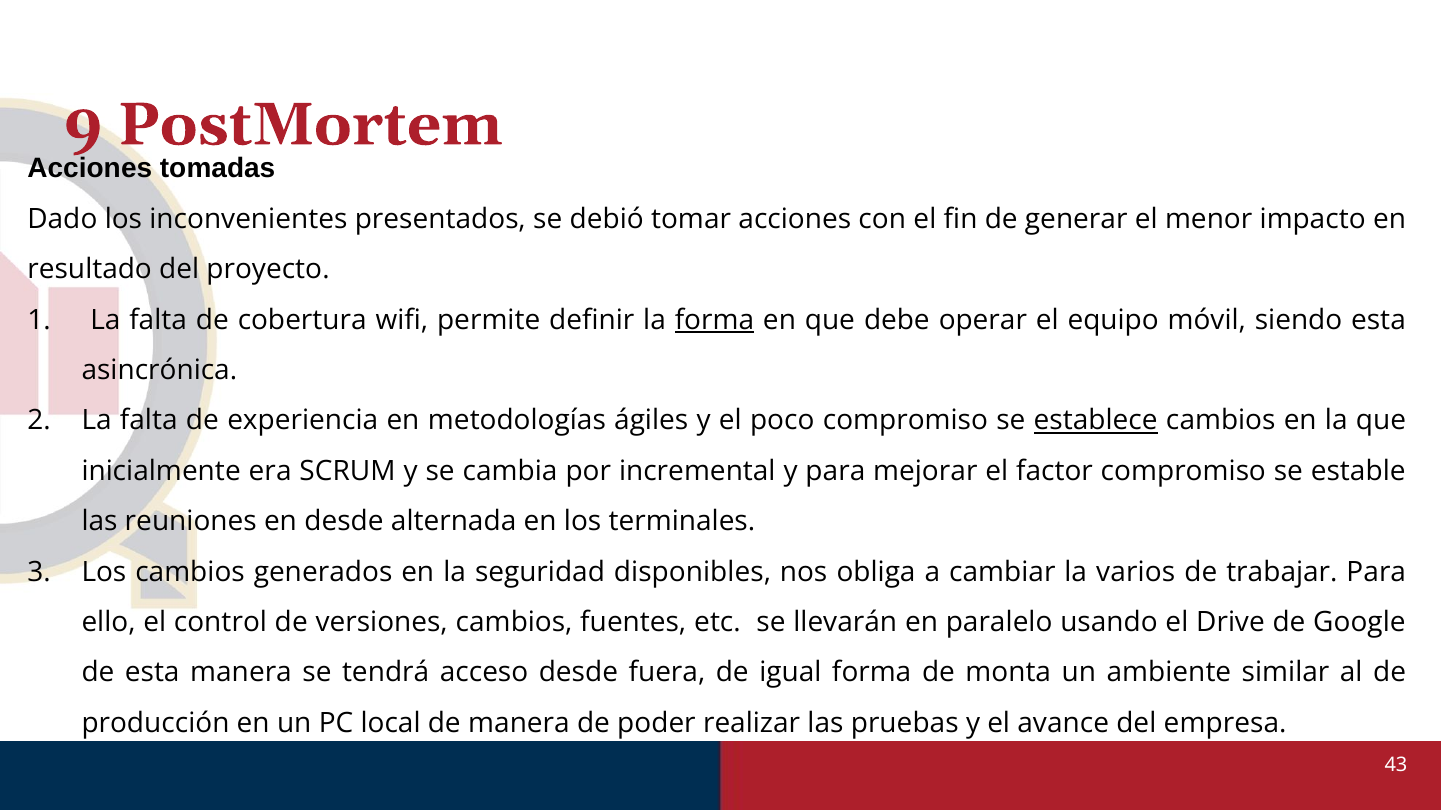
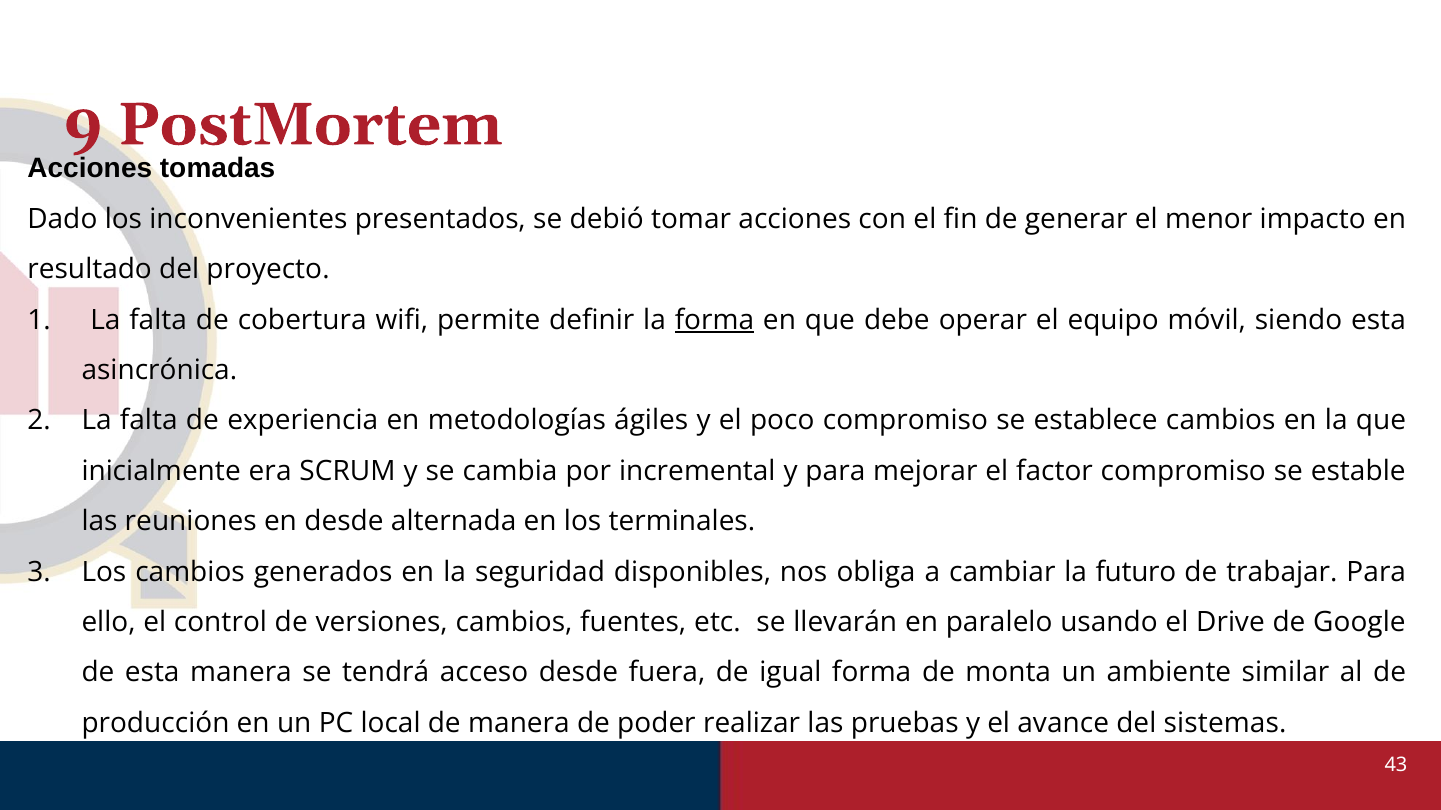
establece underline: present -> none (1096, 421)
varios: varios -> futuro (1136, 572)
empresa: empresa -> sistemas (1225, 724)
